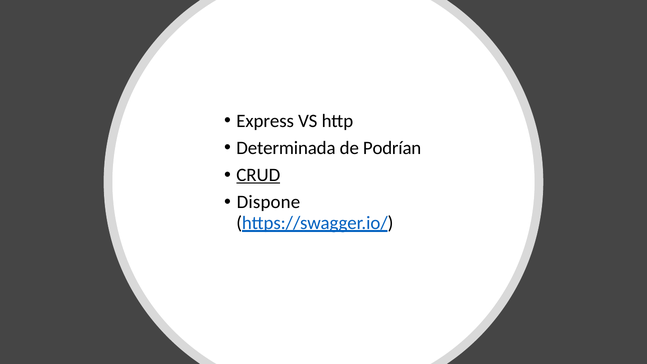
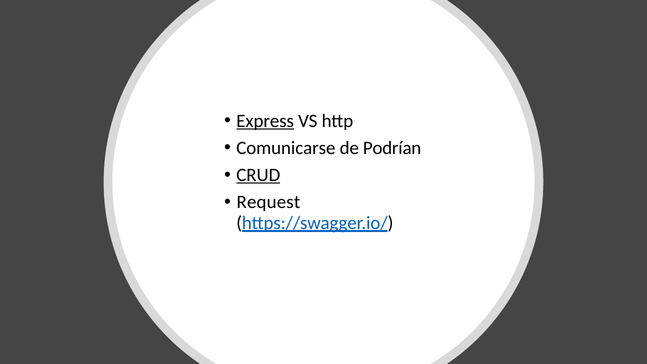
Express underline: none -> present (265, 121)
Determinada: Determinada -> Comunicarse (286, 148)
Dispone: Dispone -> Request (268, 202)
